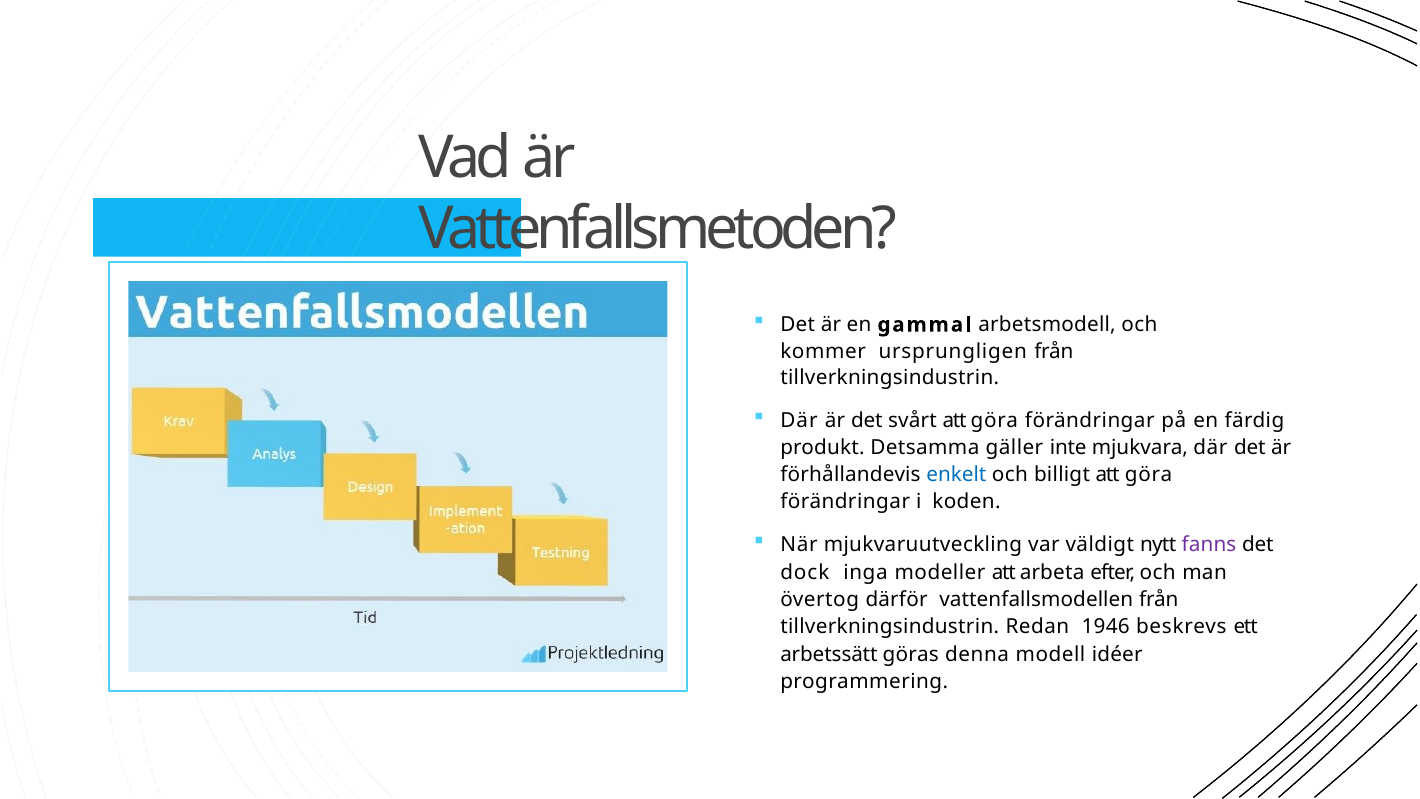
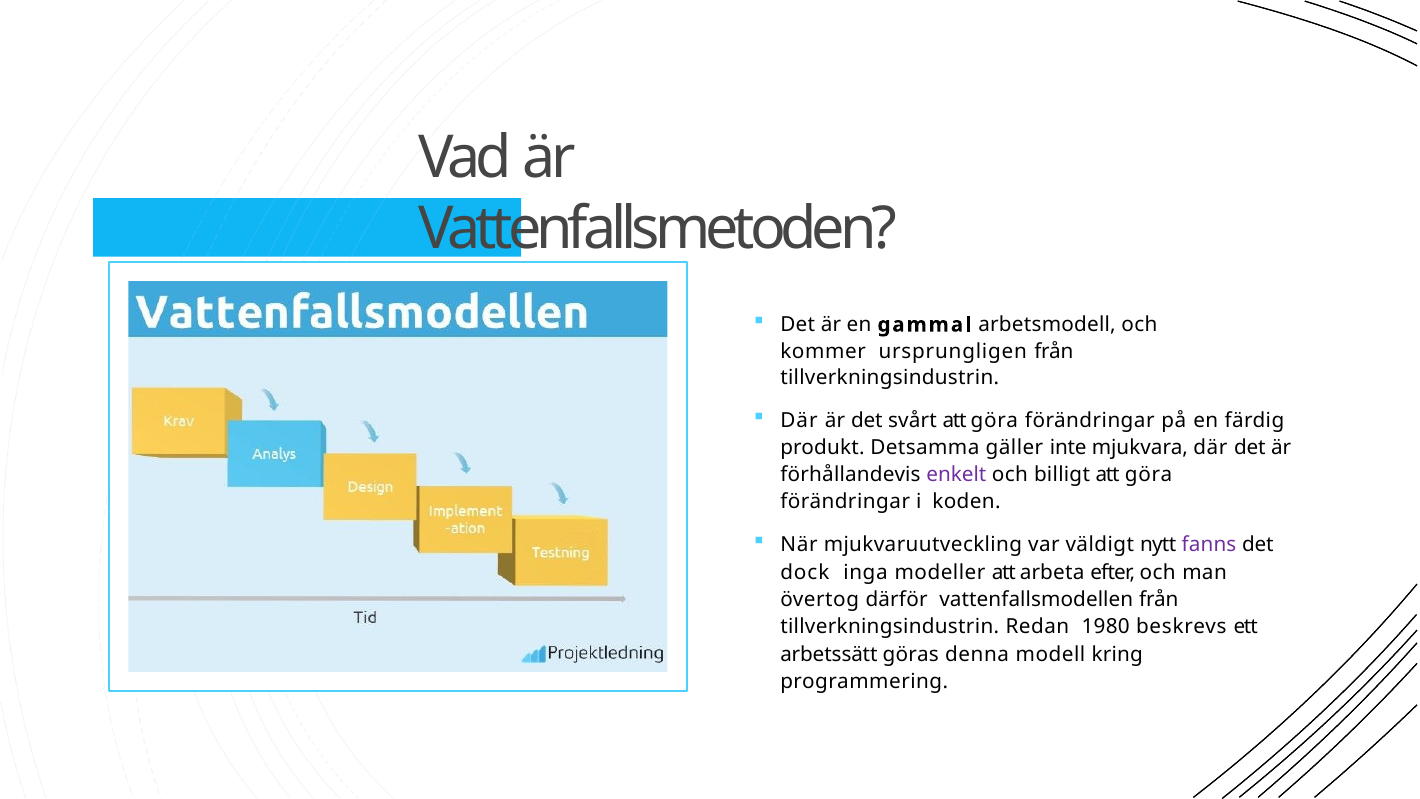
enkelt colour: blue -> purple (956, 475)
1946: 1946 -> 1980 (1106, 627)
idéer: idéer -> kring (1117, 654)
